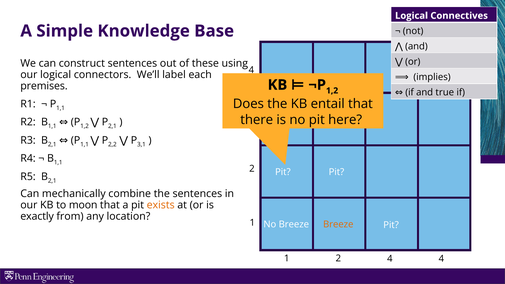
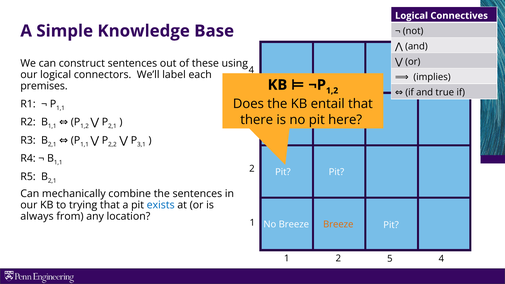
moon: moon -> trying (83, 205)
exists colour: orange -> blue (161, 205)
exactly: exactly -> always (37, 216)
2 4: 4 -> 5 (390, 259)
